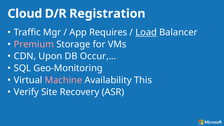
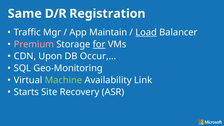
Cloud: Cloud -> Same (25, 14)
Requires: Requires -> Maintain (108, 32)
for underline: none -> present (99, 44)
Machine colour: pink -> light green (63, 80)
This: This -> Link (143, 80)
Verify: Verify -> Starts (26, 92)
